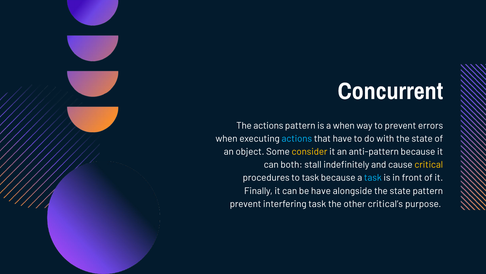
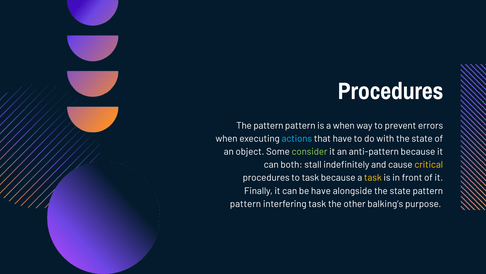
Concurrent: Concurrent -> Procedures (390, 91)
The actions: actions -> pattern (268, 125)
consider colour: yellow -> light green (310, 151)
task colour: light blue -> yellow (373, 177)
prevent: prevent -> pattern (245, 204)
critical’s: critical’s -> balking’s (385, 204)
